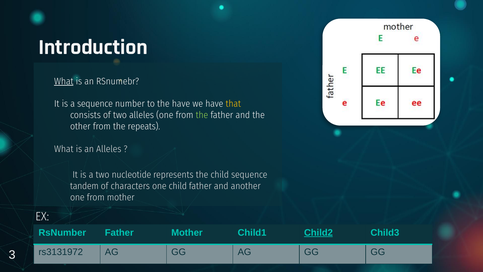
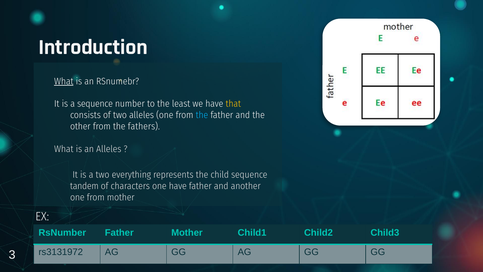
the have: have -> least (181, 104)
the colour: light green -> light blue (202, 115)
repeats: repeats -> fathers (144, 126)
nucleotide: nucleotide -> everything (131, 175)
one child: child -> have (178, 186)
Child2 underline: present -> none (318, 232)
